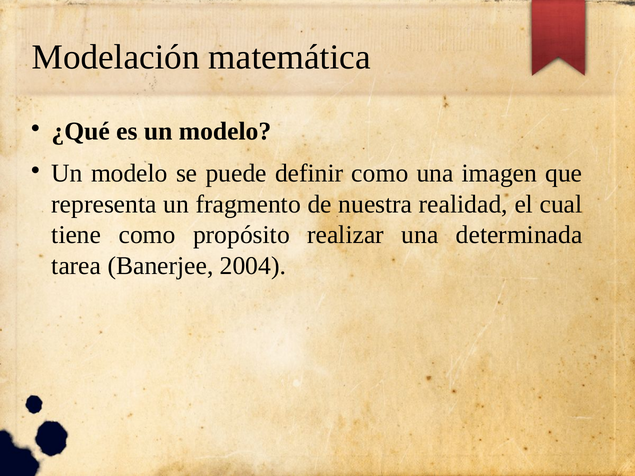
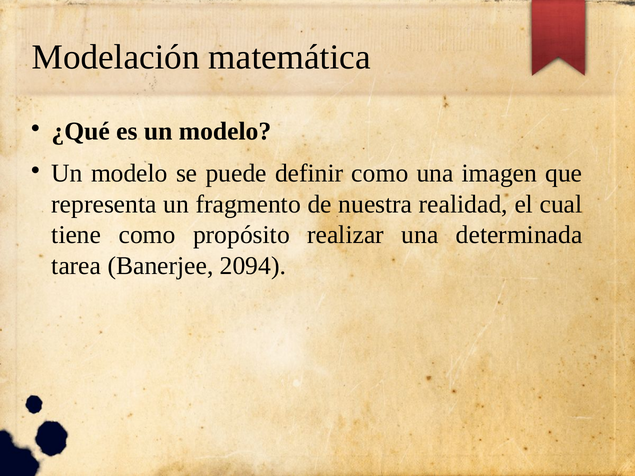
2004: 2004 -> 2094 (253, 266)
